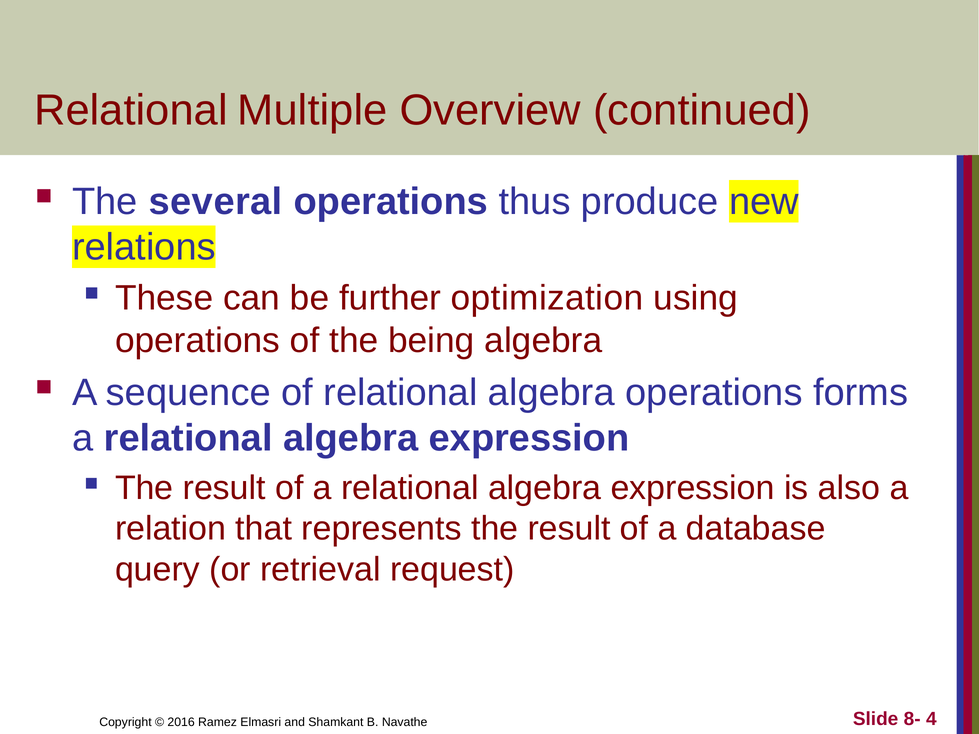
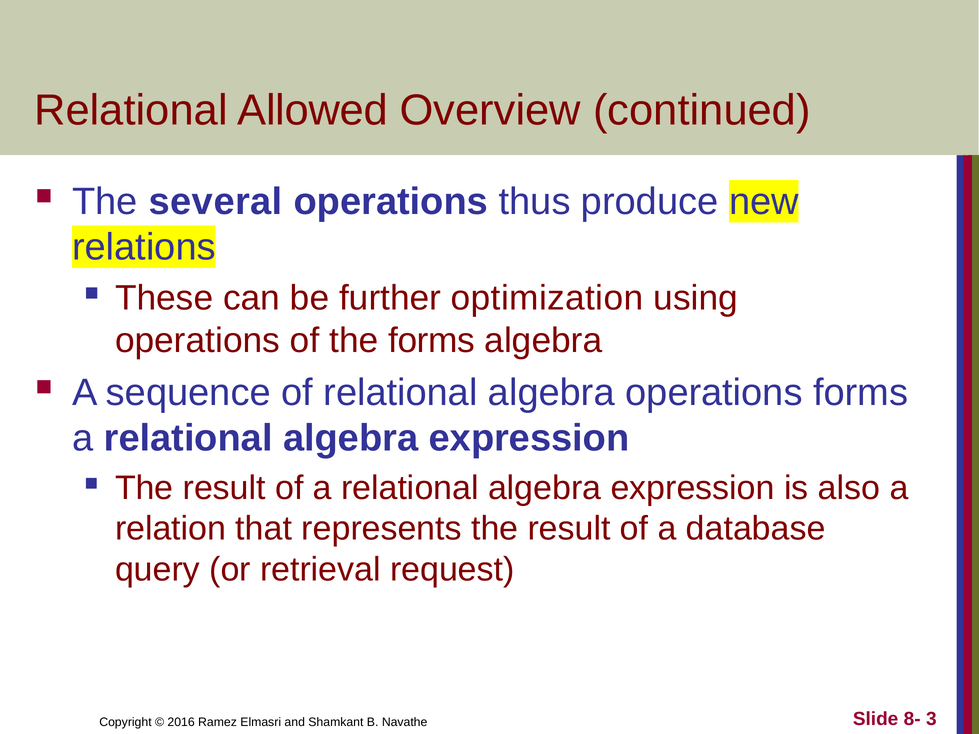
Multiple: Multiple -> Allowed (313, 111)
the being: being -> forms (432, 341)
4: 4 -> 3 (931, 719)
